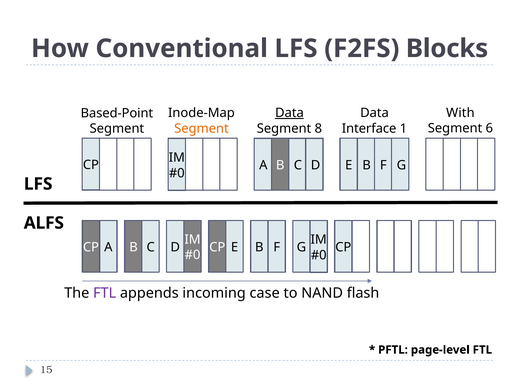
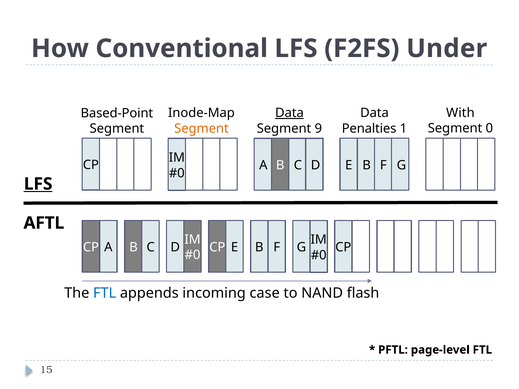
Blocks: Blocks -> Under (447, 49)
6: 6 -> 0 (489, 128)
8: 8 -> 9 (318, 129)
Interface: Interface -> Penalties (369, 129)
LFS underline: none -> present (38, 184)
ALFS: ALFS -> AFTL (44, 223)
FTL colour: purple -> blue (105, 293)
